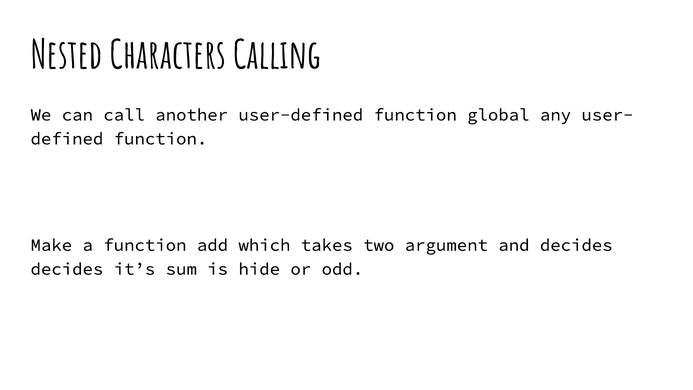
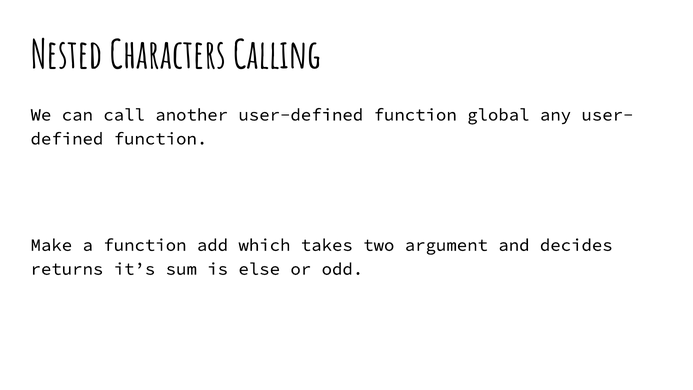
decides: decides -> returns (67, 269)
hide: hide -> else (259, 269)
